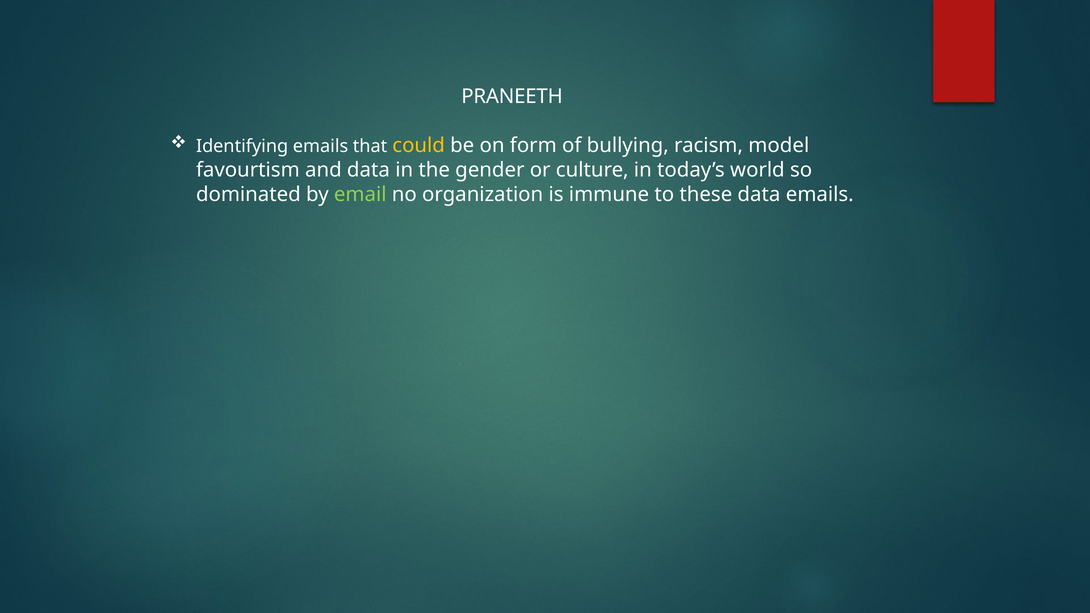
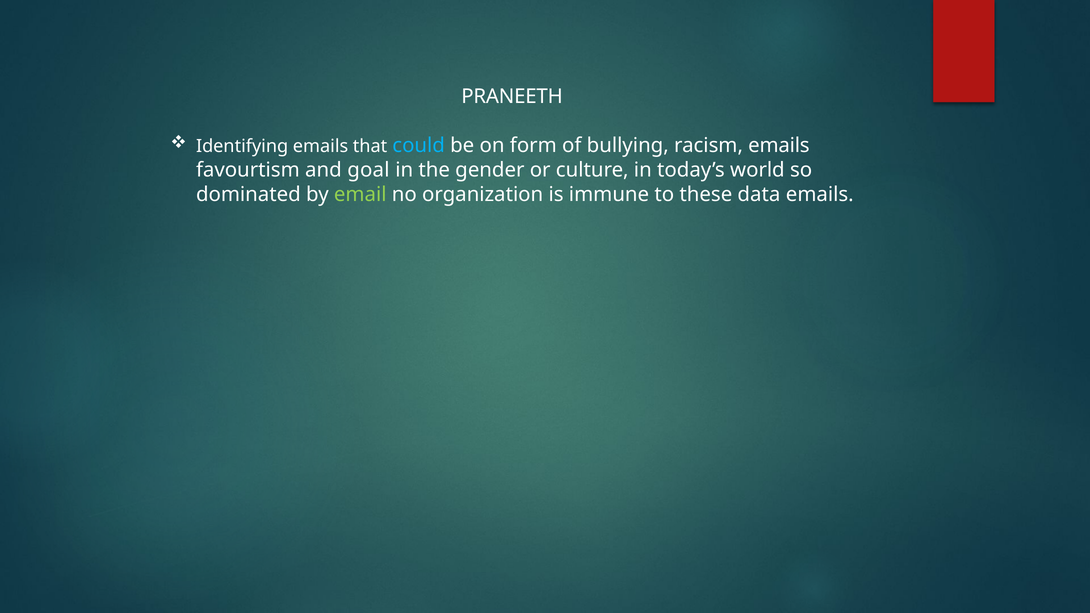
could colour: yellow -> light blue (419, 145)
racism model: model -> emails (779, 145)
and data: data -> goal (368, 170)
